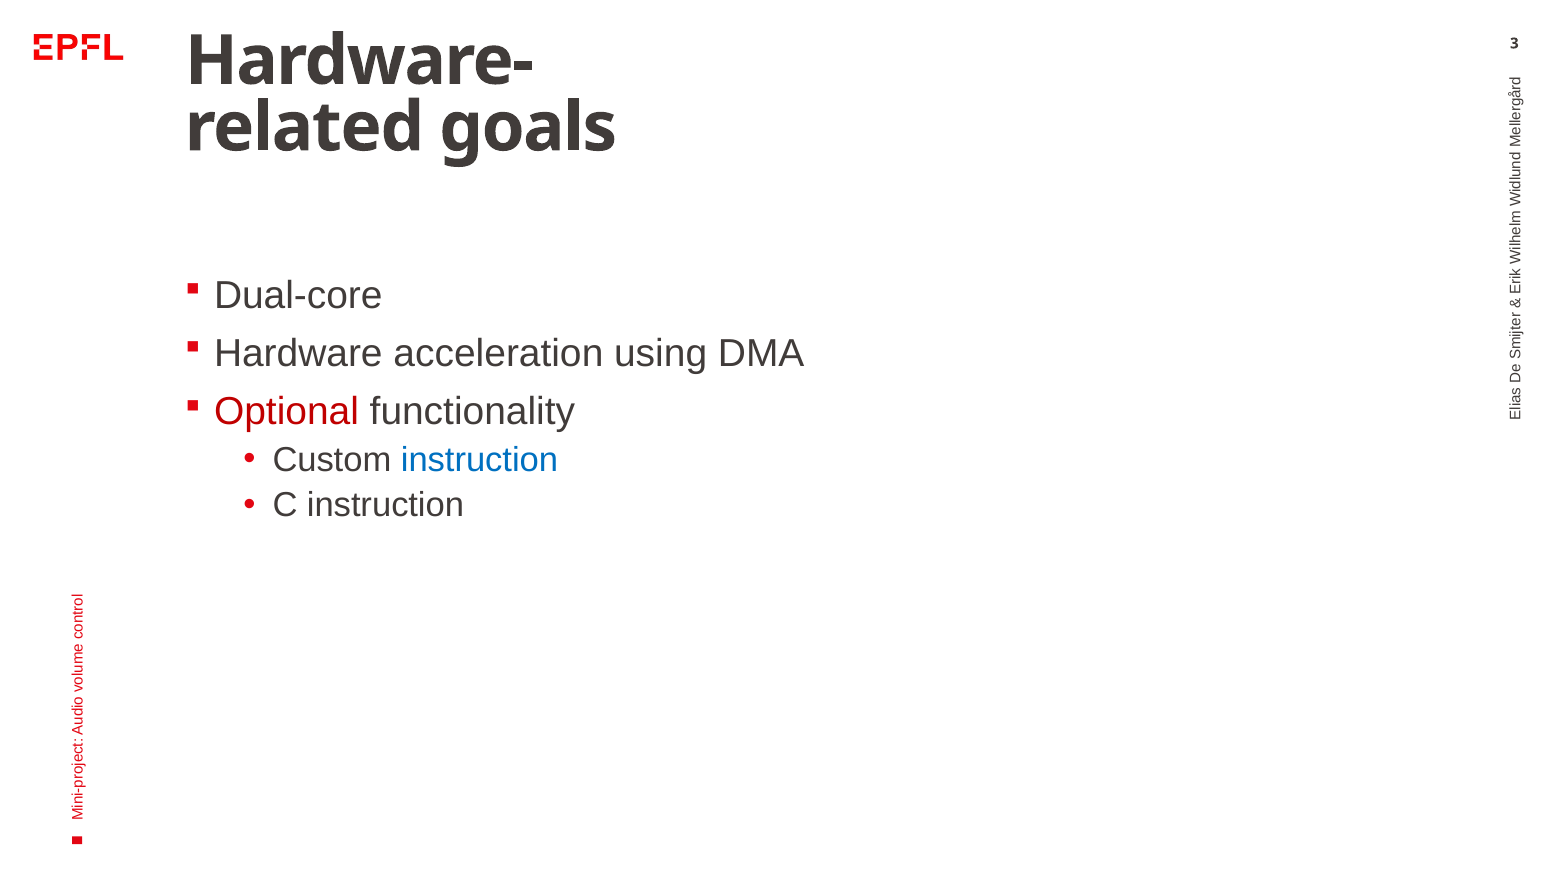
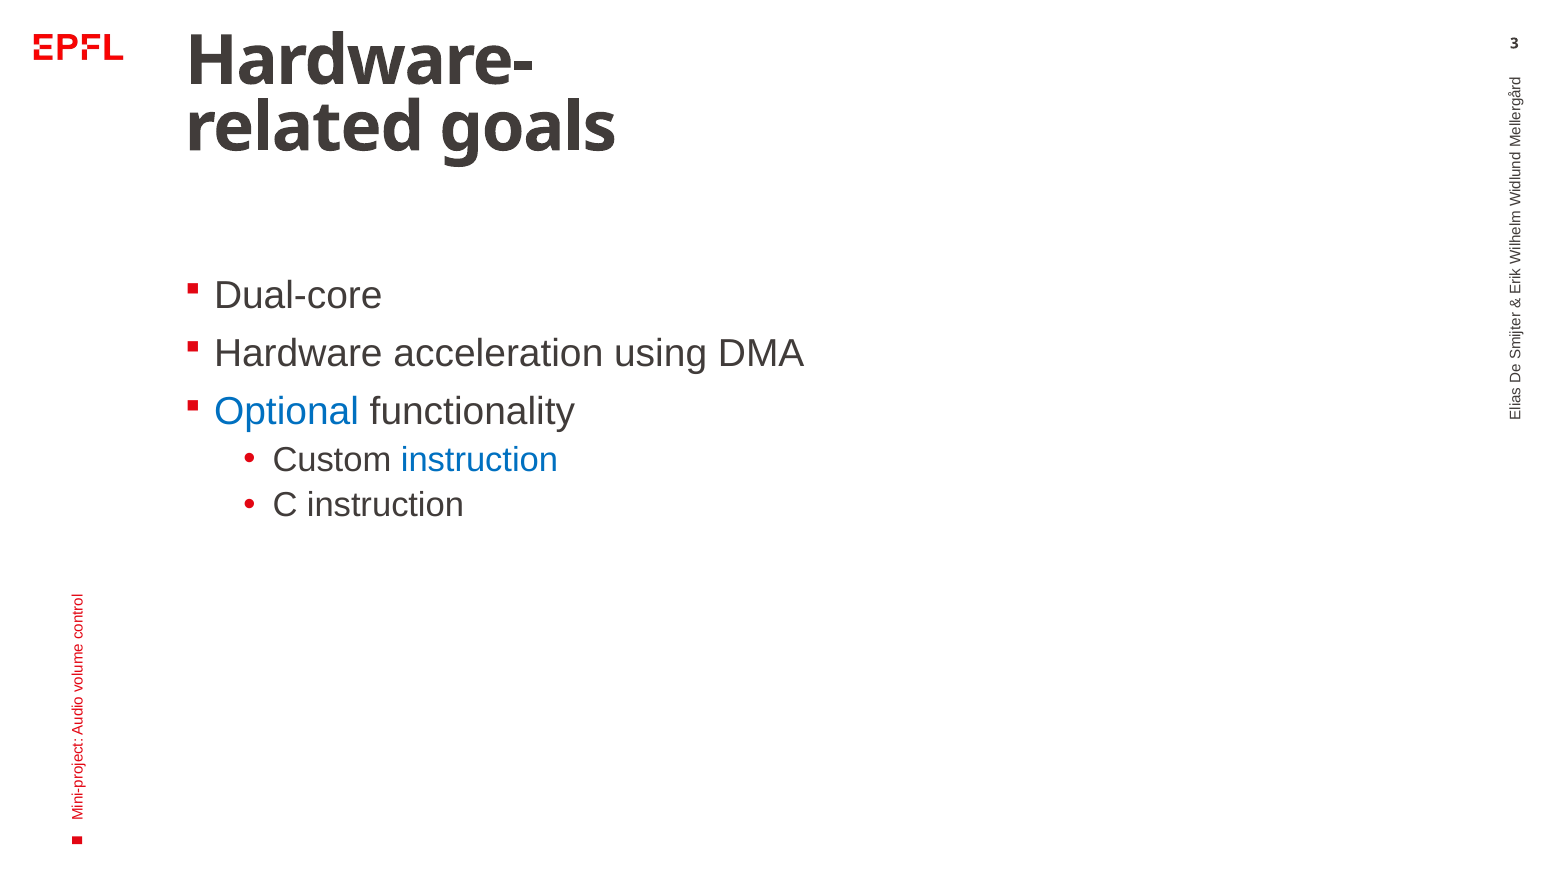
Optional colour: red -> blue (287, 412)
